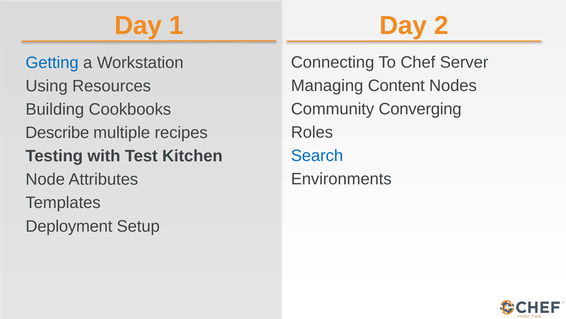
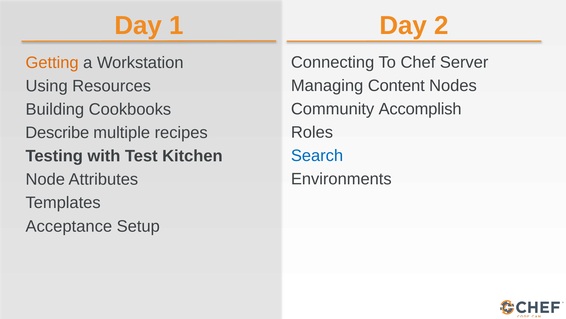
Getting colour: blue -> orange (52, 63)
Converging: Converging -> Accomplish (420, 109)
Deployment: Deployment -> Acceptance (69, 226)
